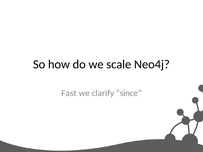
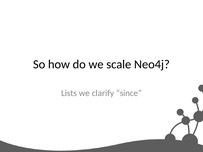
Fast: Fast -> Lists (69, 93)
